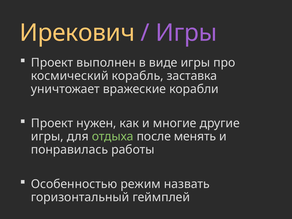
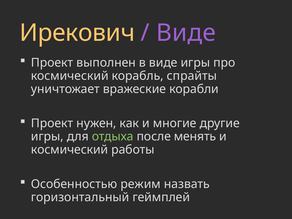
Игры: Игры -> Виде (186, 33)
заставка: заставка -> спрайты (192, 76)
понравилась: понравилась -> космический (70, 150)
